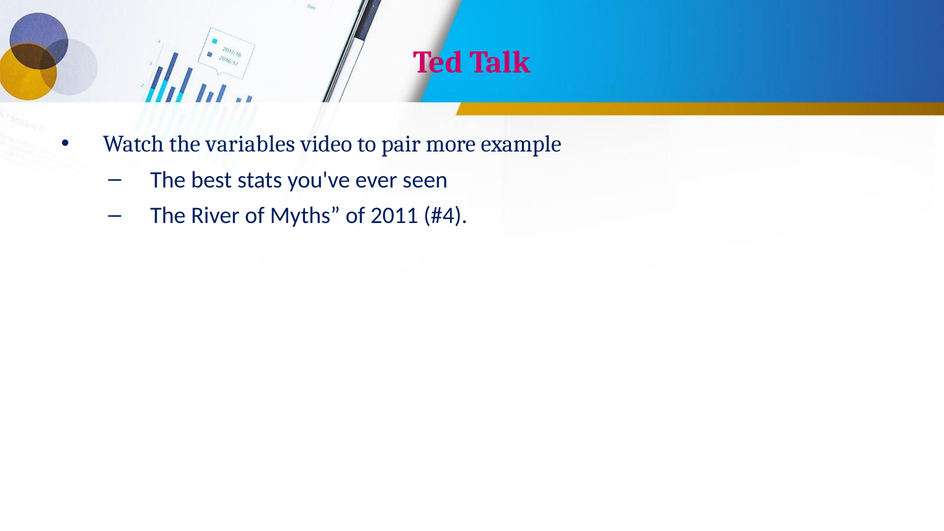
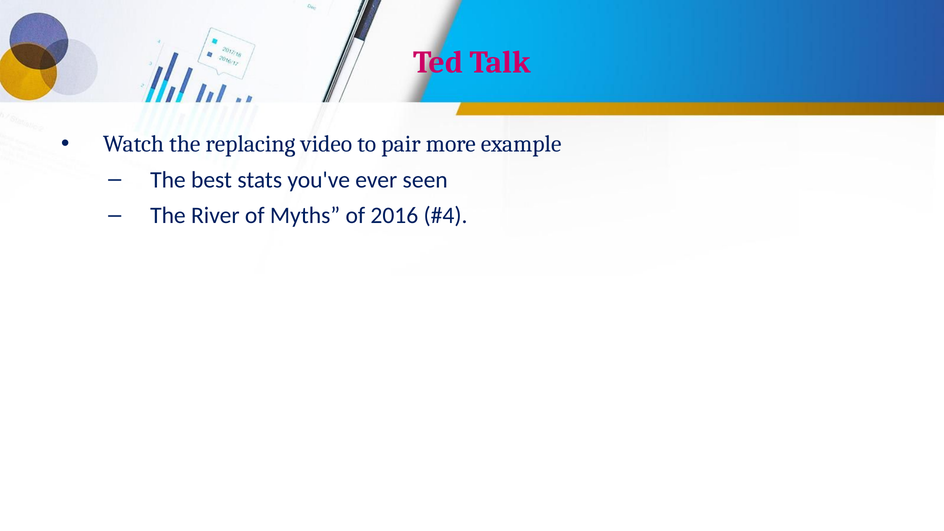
variables: variables -> replacing (250, 144)
2011: 2011 -> 2016 (394, 216)
